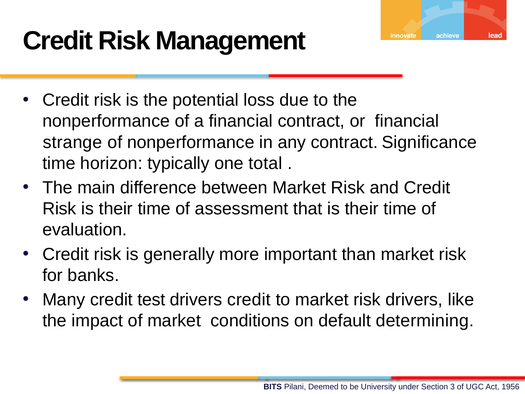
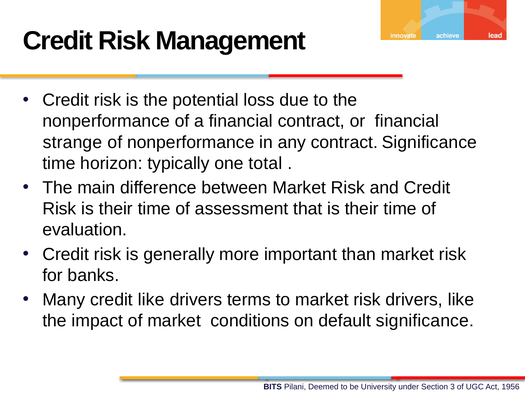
credit test: test -> like (151, 300)
drivers credit: credit -> terms (249, 300)
default determining: determining -> significance (425, 321)
